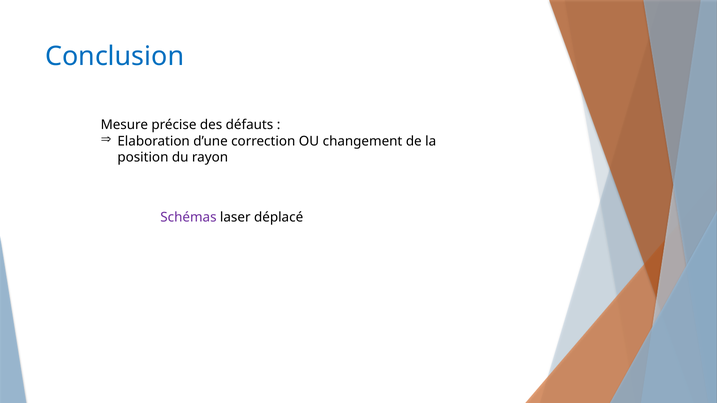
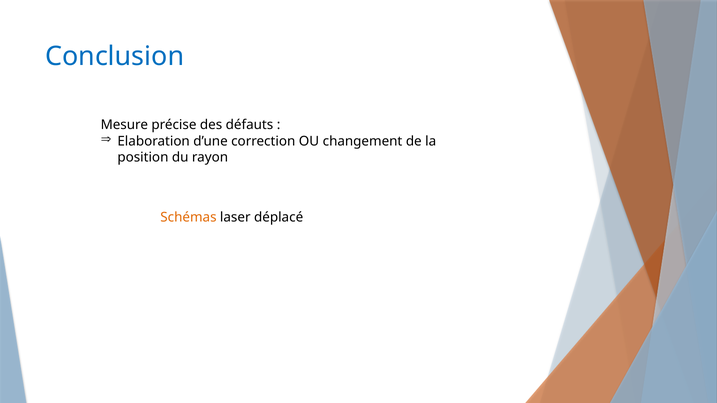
Schémas colour: purple -> orange (188, 218)
